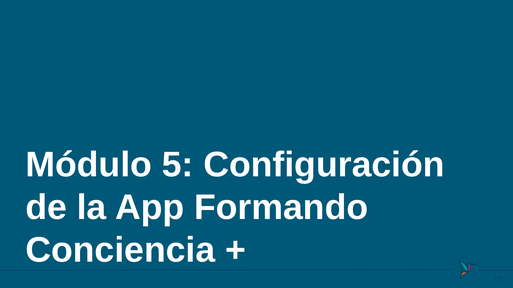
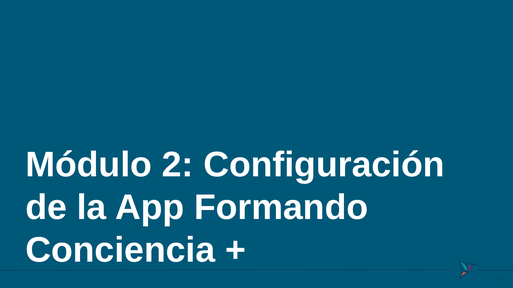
5: 5 -> 2 (178, 165)
